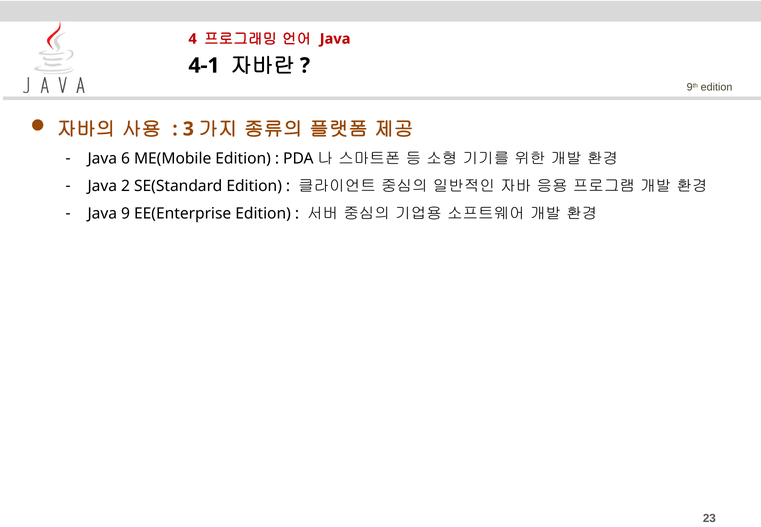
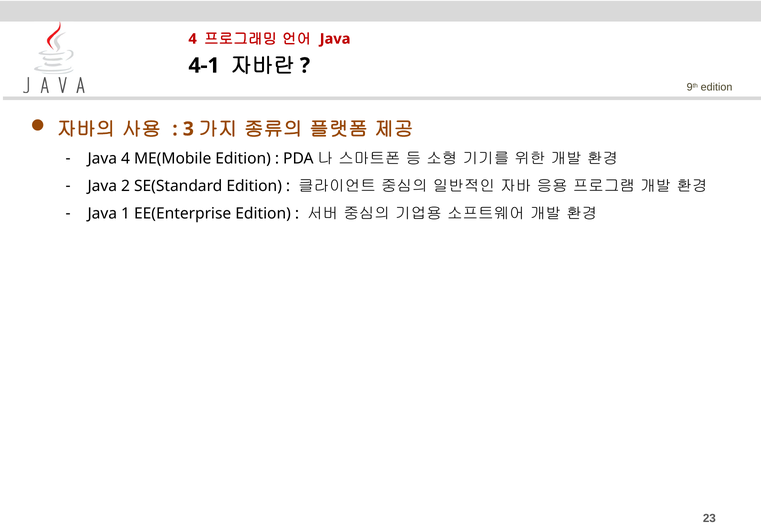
Java 6: 6 -> 4 (126, 159)
9: 9 -> 1 (126, 213)
